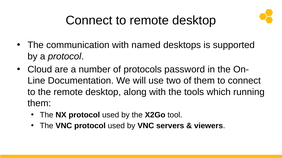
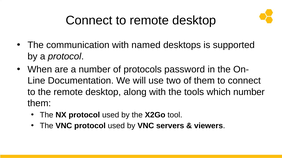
Cloud: Cloud -> When (40, 70)
which running: running -> number (249, 92)
